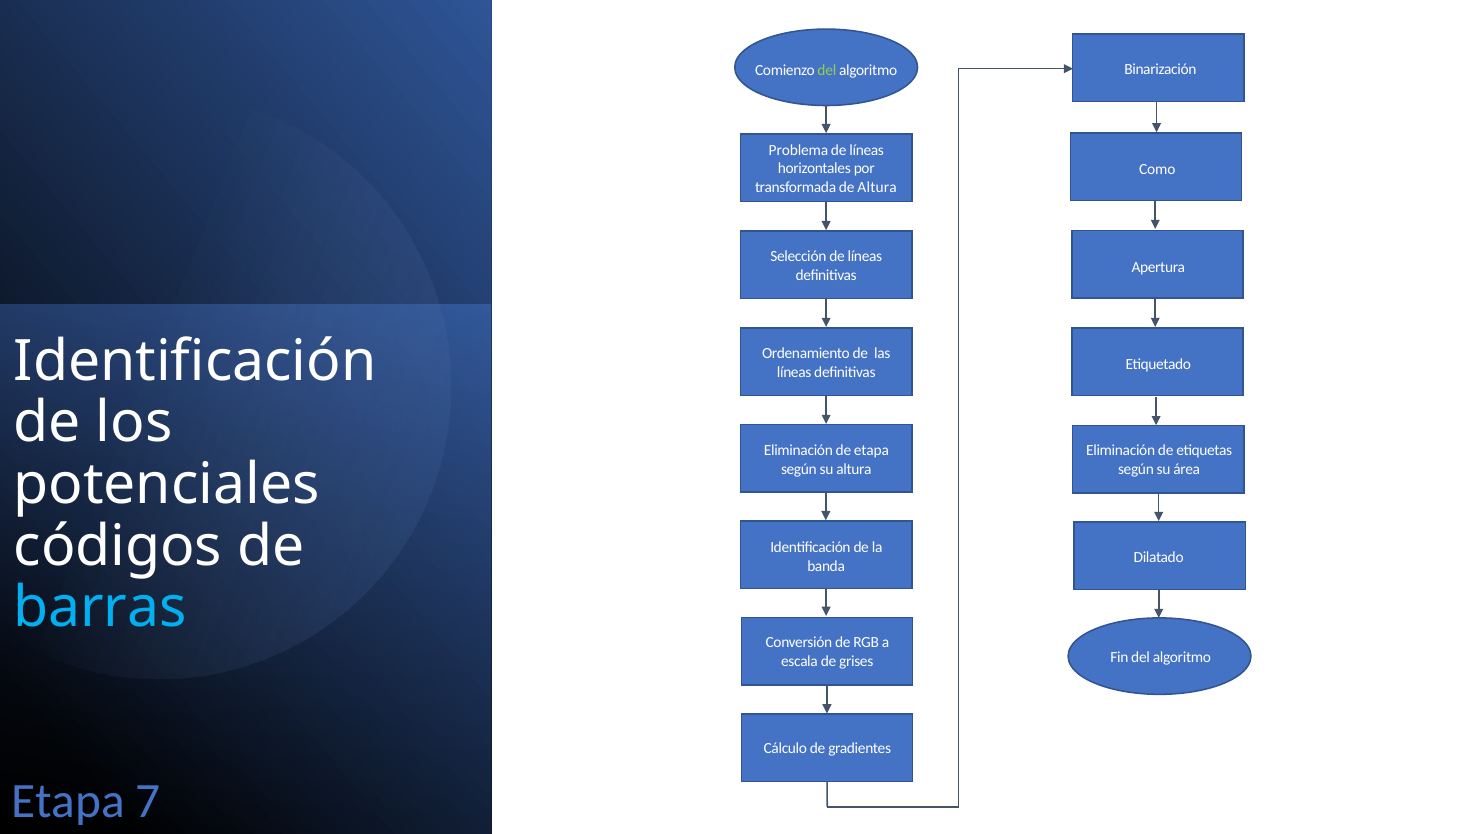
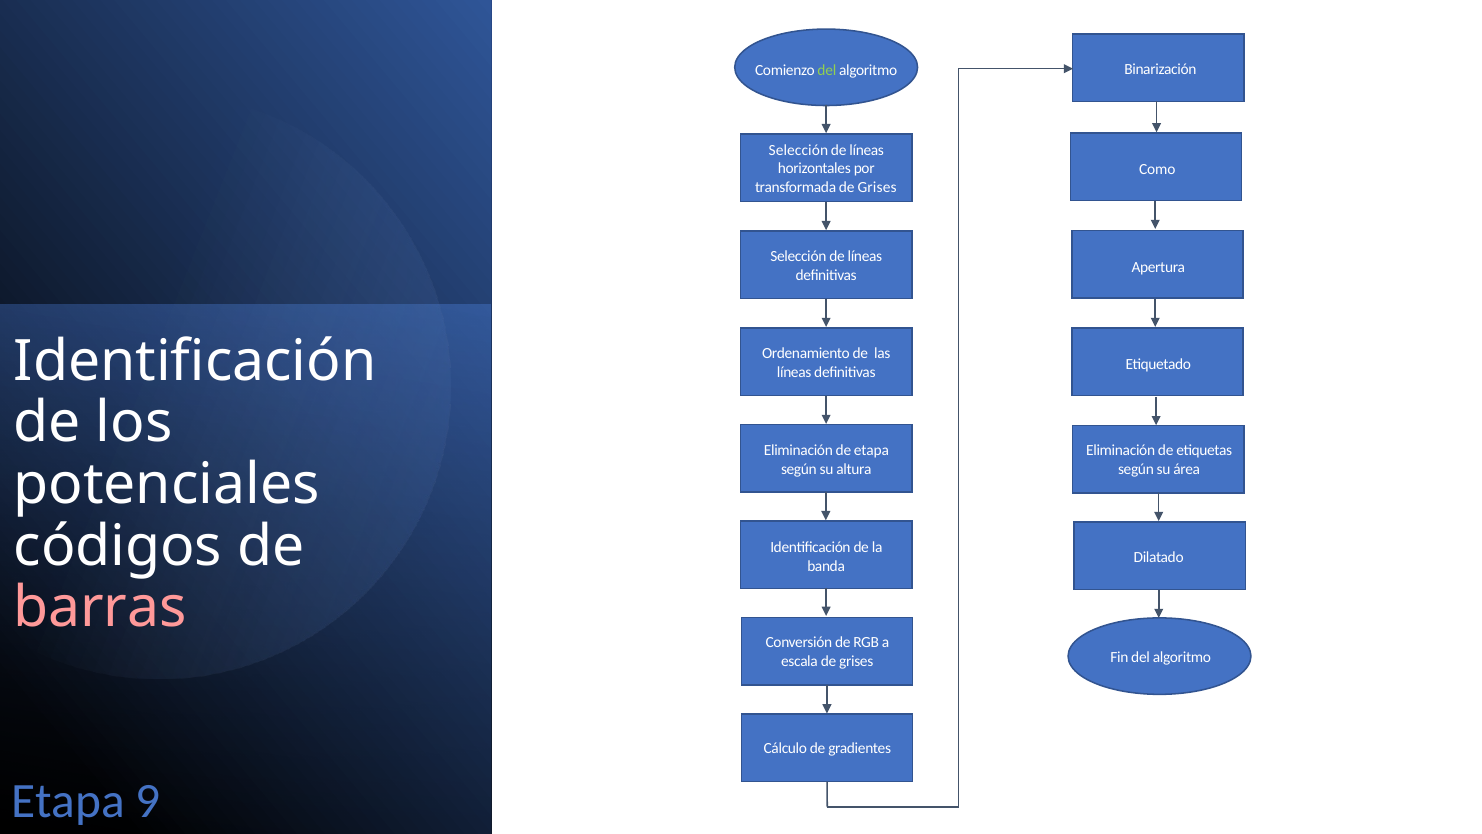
Problema: Problema -> Selección (798, 150)
transformada de Altura: Altura -> Grises (877, 187)
barras colour: light blue -> pink (100, 608)
7: 7 -> 9 (148, 801)
